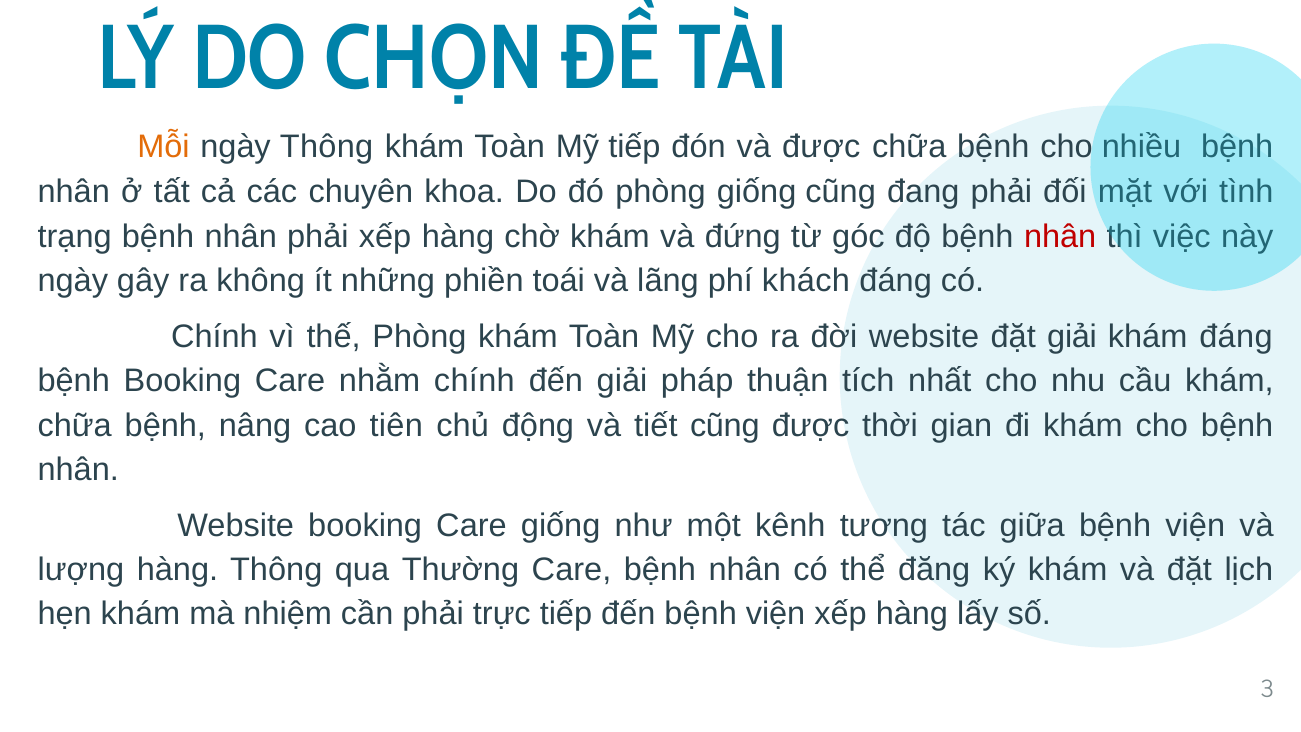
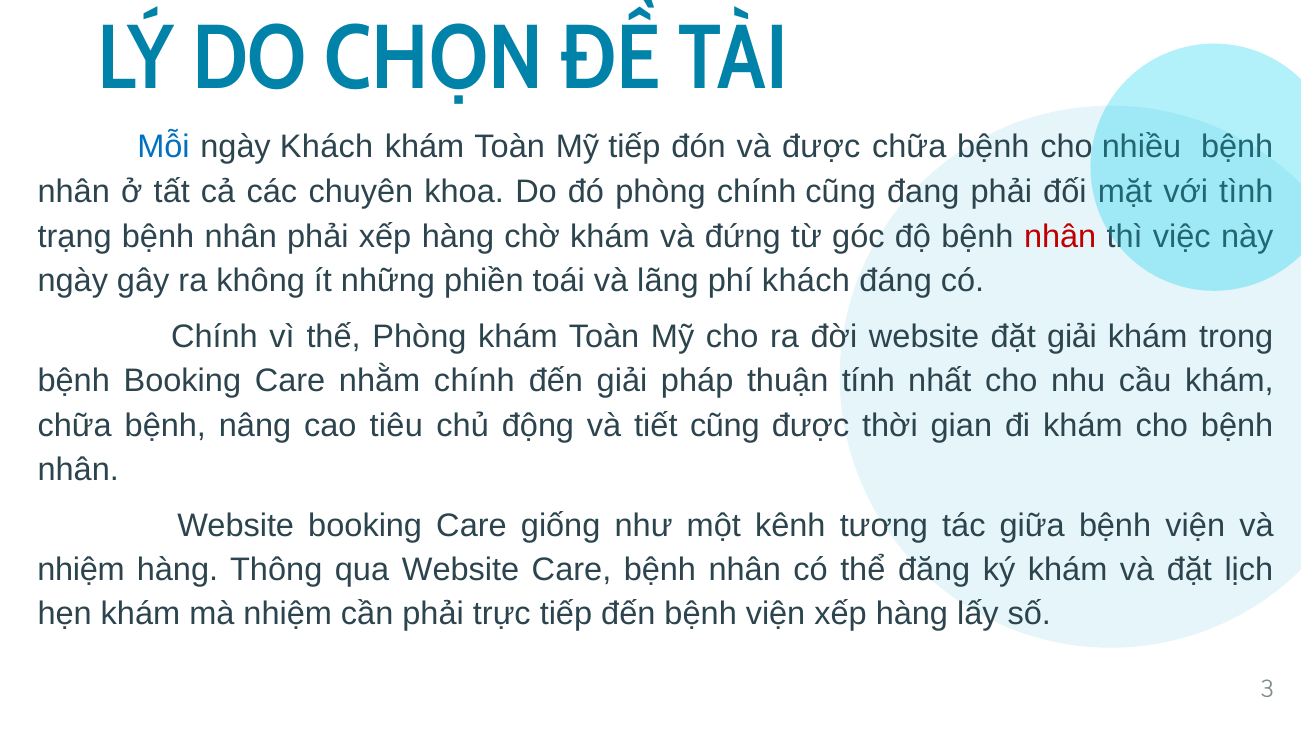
Mỗi colour: orange -> blue (163, 147)
ngày Thông: Thông -> Khách (327, 147)
phòng giống: giống -> chính (757, 191)
khám đáng: đáng -> trong (1236, 336)
tích: tích -> tính (868, 381)
tiên: tiên -> tiêu (396, 425)
lượng: lượng -> nhiệm (81, 570)
qua Thường: Thường -> Website (461, 570)
